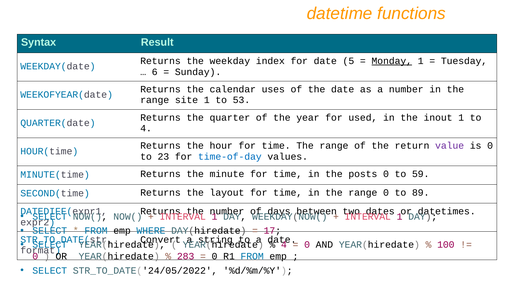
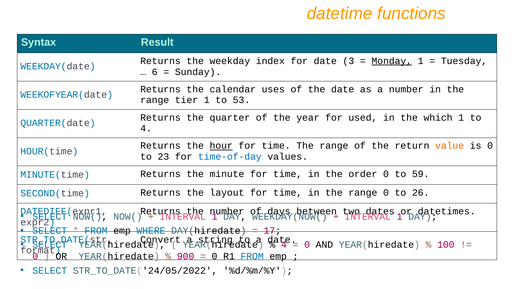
5: 5 -> 3 (348, 61)
site: site -> tier (187, 100)
inout: inout -> which (438, 118)
hour underline: none -> present (221, 146)
value colour: purple -> orange (450, 146)
posts: posts -> order (363, 174)
89: 89 -> 26 (421, 193)
283: 283 -> 900 (186, 256)
